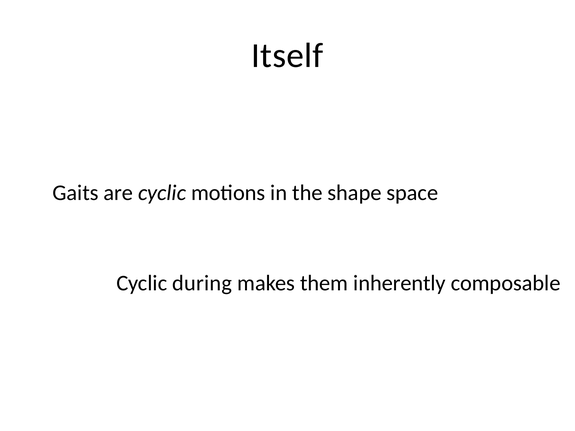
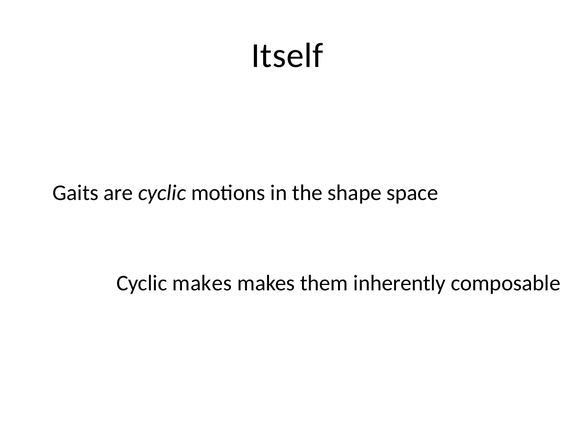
Cyclic during: during -> makes (202, 283)
